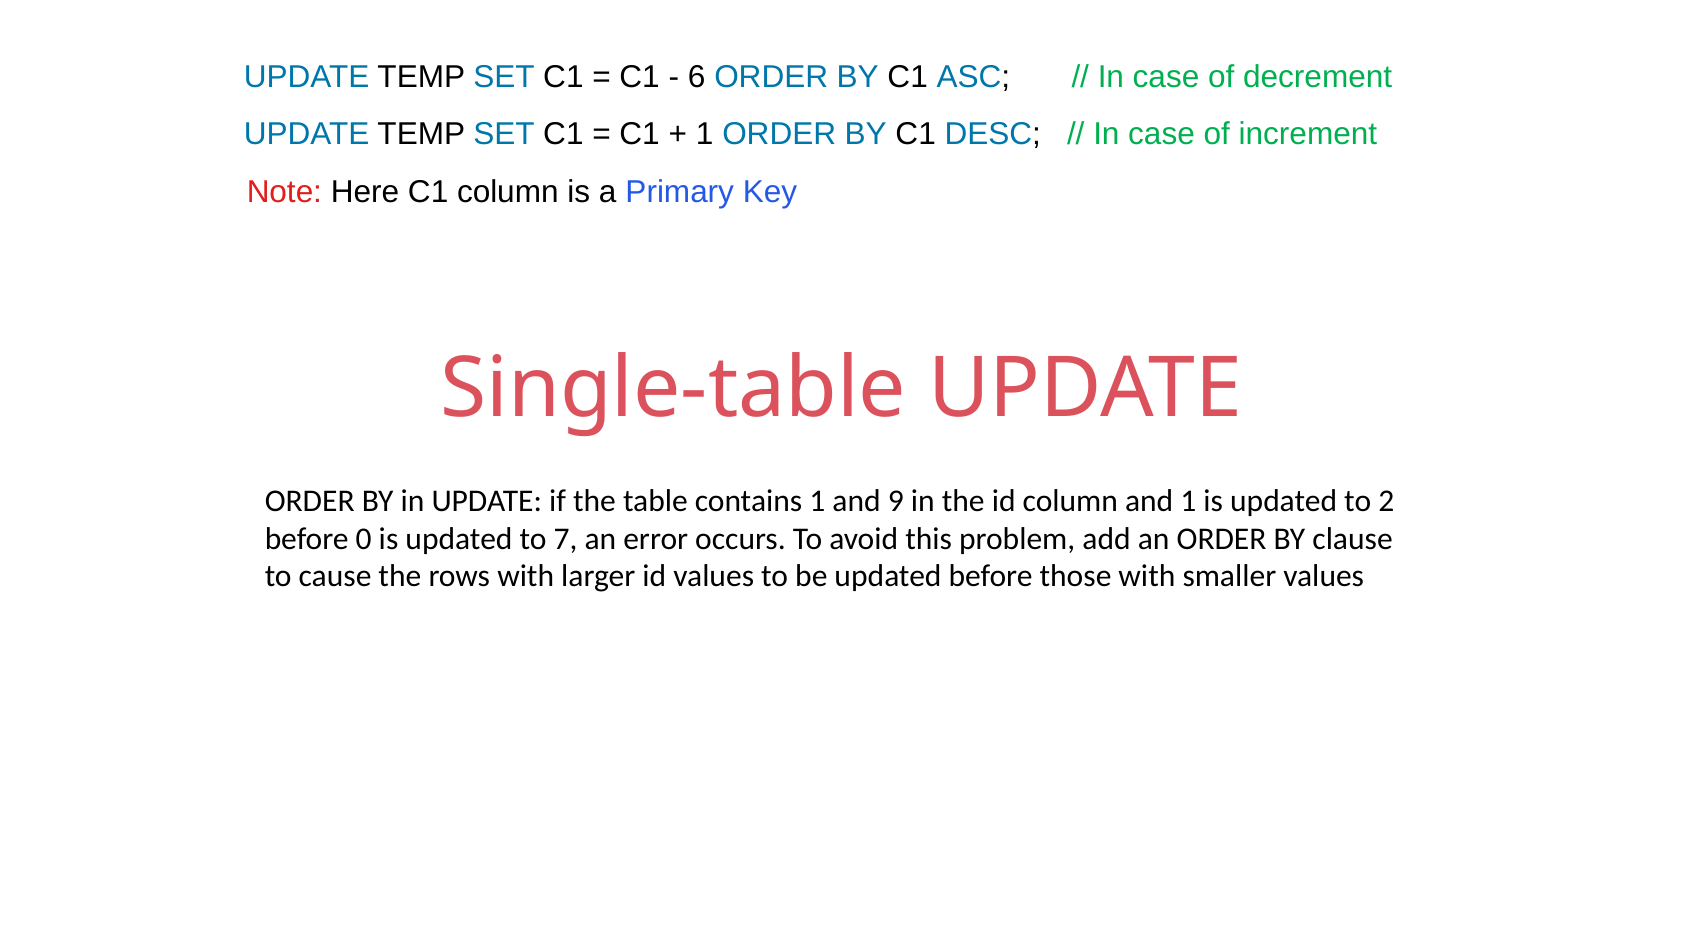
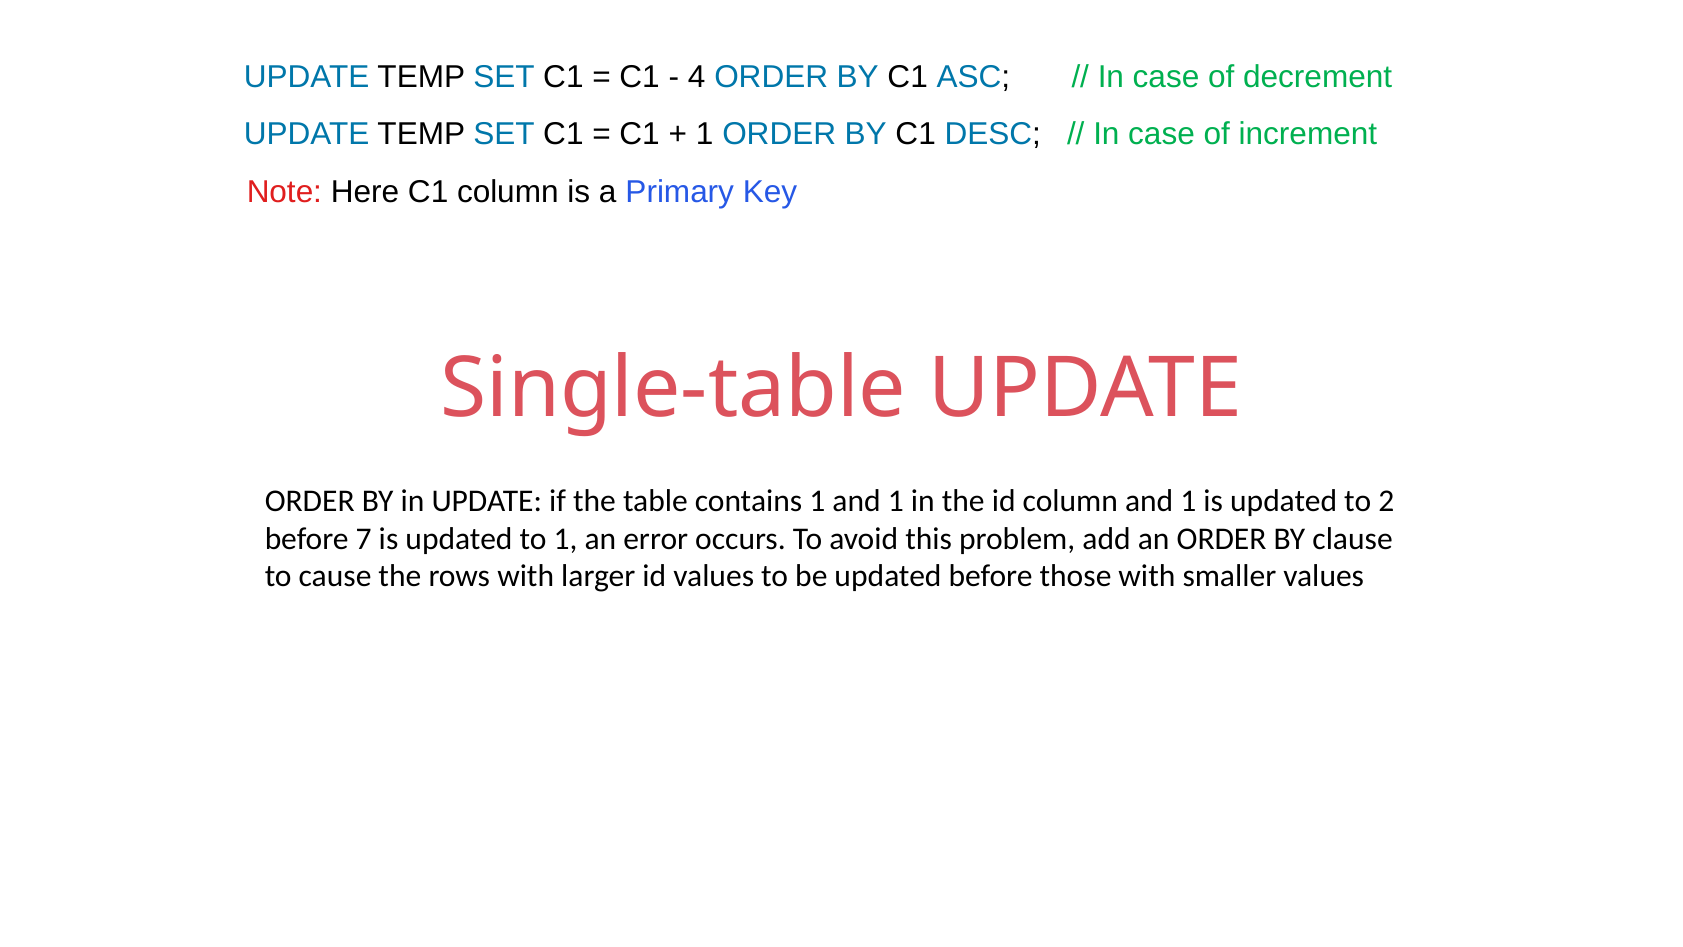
6: 6 -> 4 (697, 77)
1 and 9: 9 -> 1 (896, 501)
0: 0 -> 7 (364, 539)
to 7: 7 -> 1 (566, 539)
